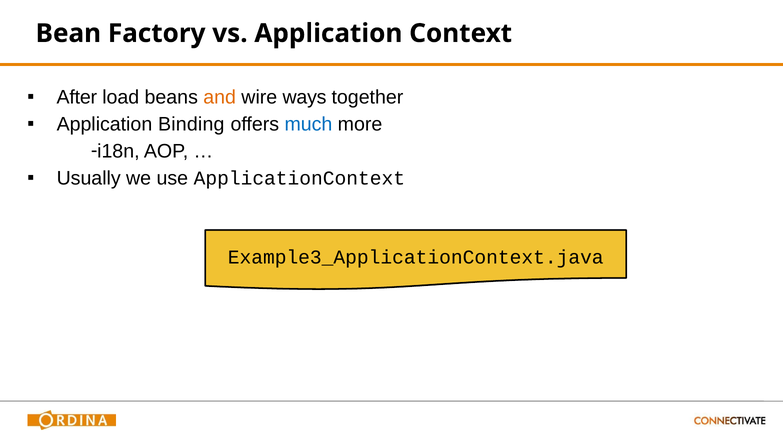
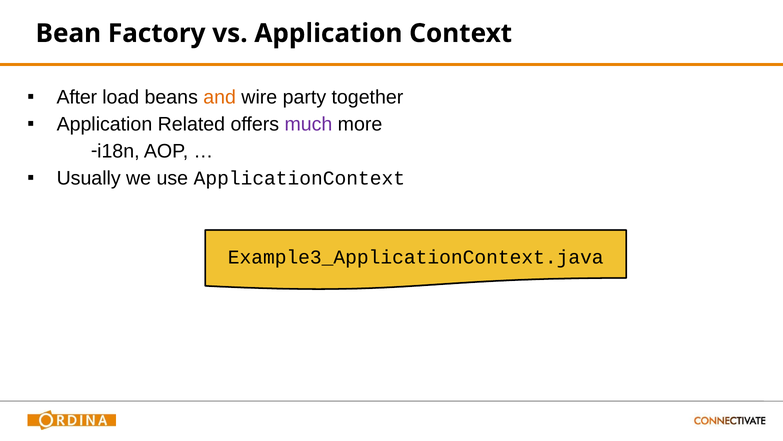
ways: ways -> party (304, 97)
Binding: Binding -> Related (191, 124)
much colour: blue -> purple (308, 124)
